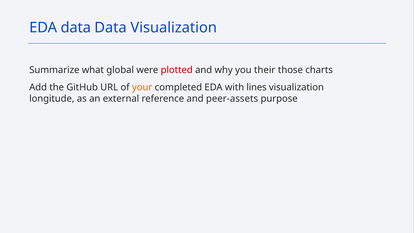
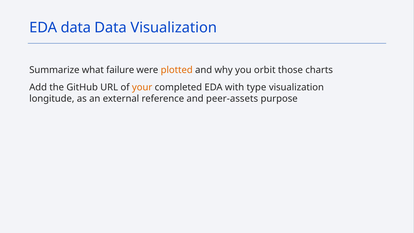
global: global -> failure (120, 70)
plotted colour: red -> orange (177, 70)
their: their -> orbit (265, 70)
lines: lines -> type (256, 87)
